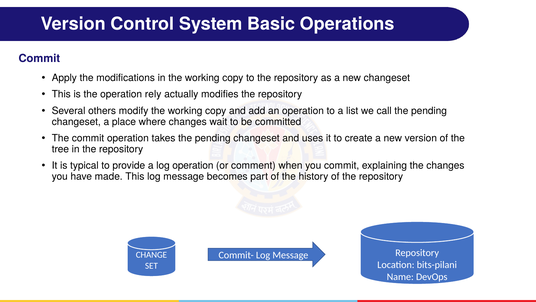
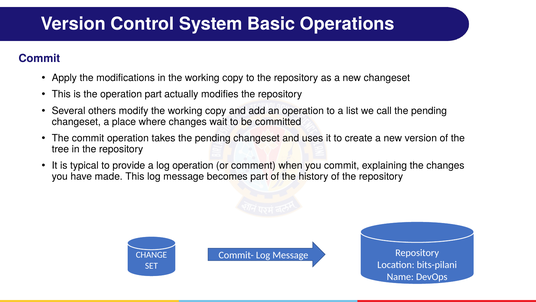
operation rely: rely -> part (153, 94)
